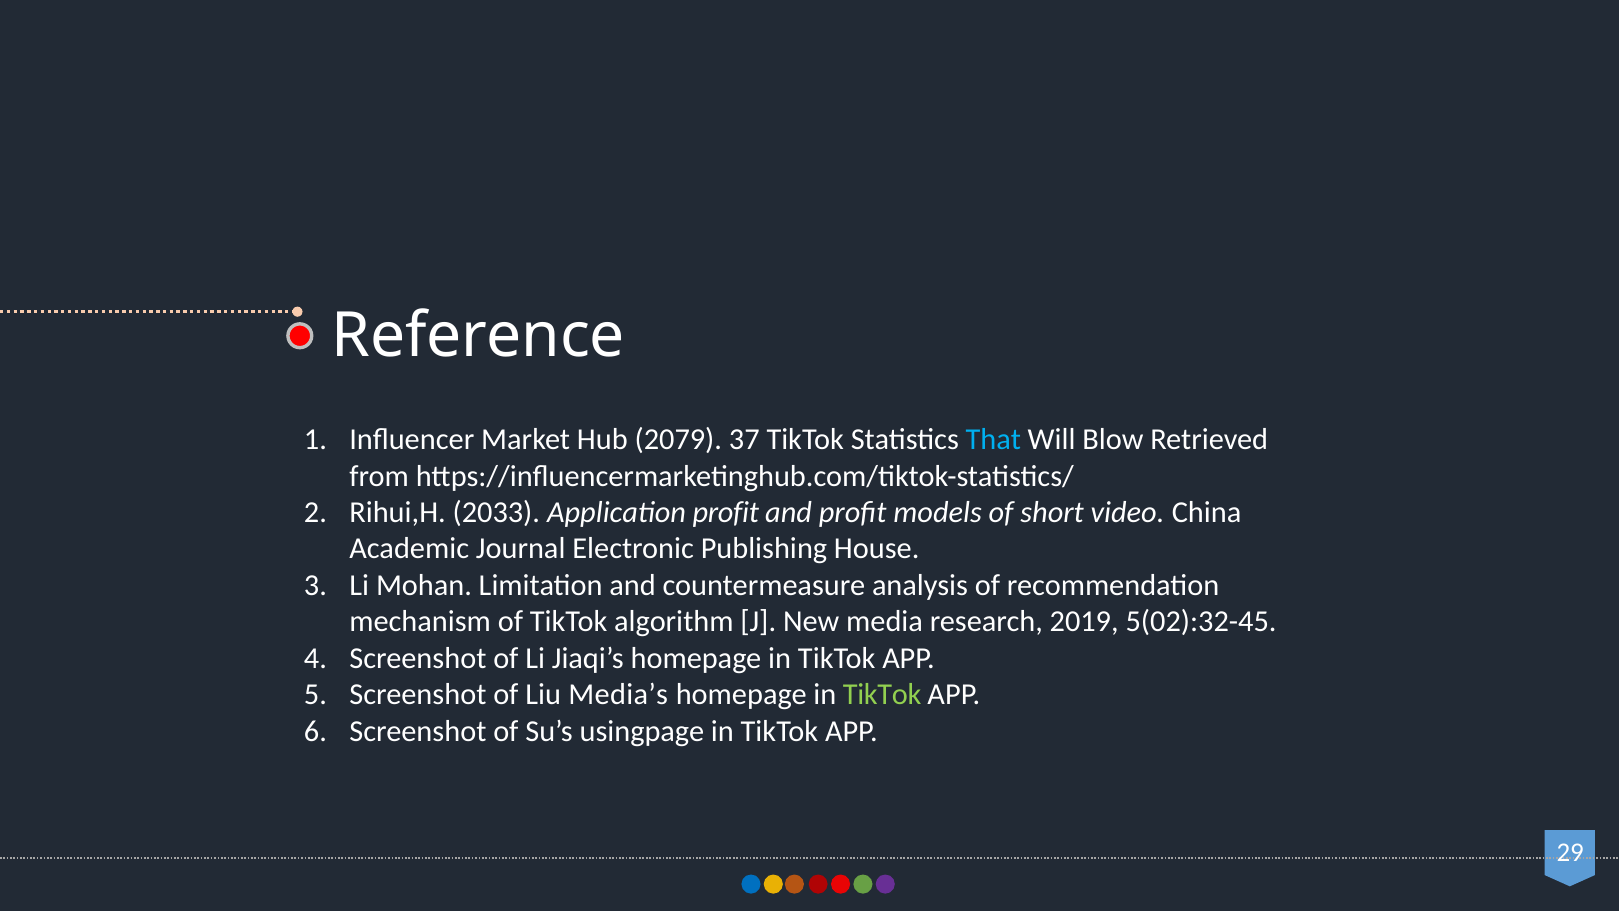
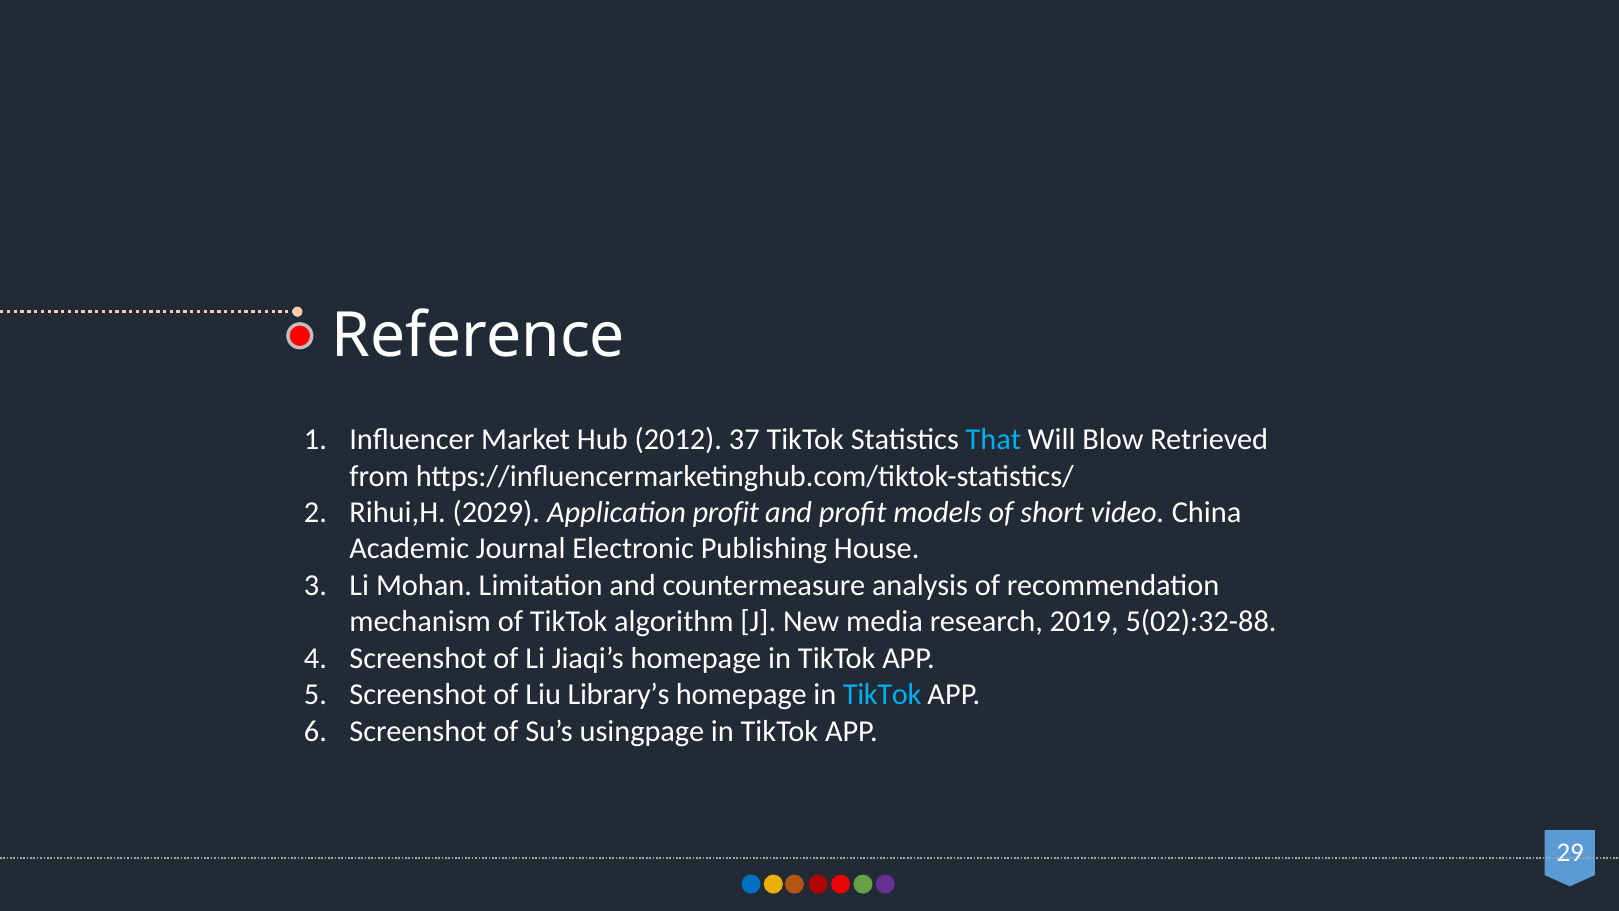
2079: 2079 -> 2012 (678, 439)
2033: 2033 -> 2029 (496, 512)
5(02):32-45: 5(02):32-45 -> 5(02):32-88 (1201, 622)
Media’s: Media’s -> Library’s (619, 694)
TikTok colour: light green -> light blue (882, 694)
